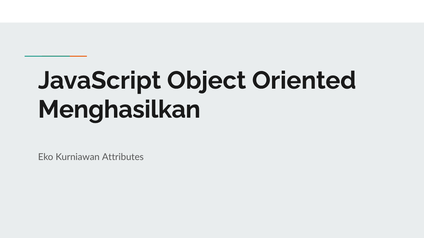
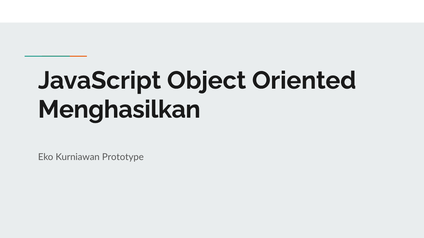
Attributes: Attributes -> Prototype (123, 158)
